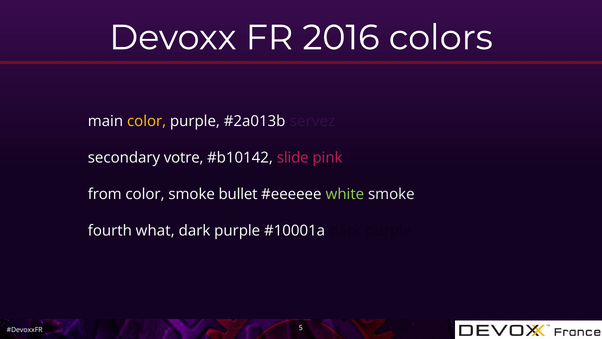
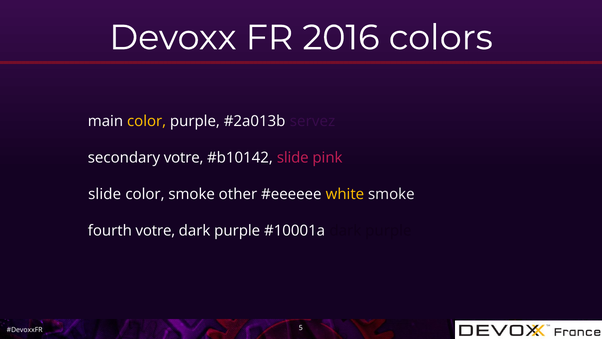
from: from -> slide (105, 194)
bullet: bullet -> other (238, 194)
white colour: light green -> yellow (345, 194)
fourth what: what -> votre (155, 231)
